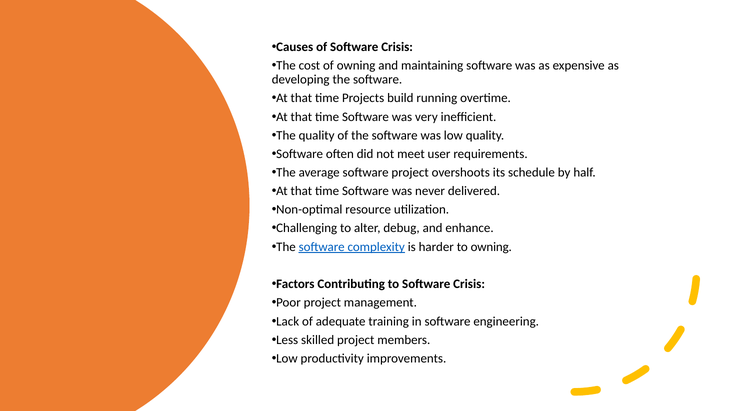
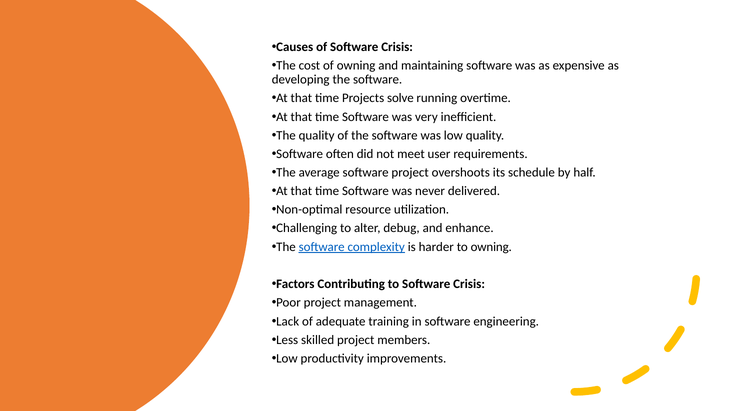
build: build -> solve (400, 98)
